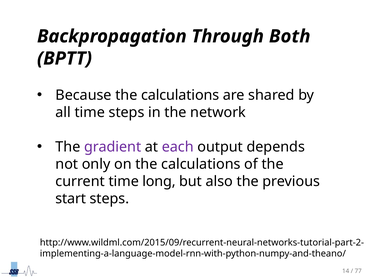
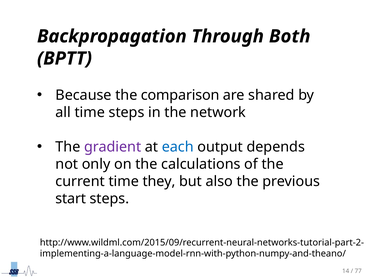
Because the calculations: calculations -> comparison (180, 95)
each colour: purple -> blue (178, 147)
long: long -> they (159, 181)
